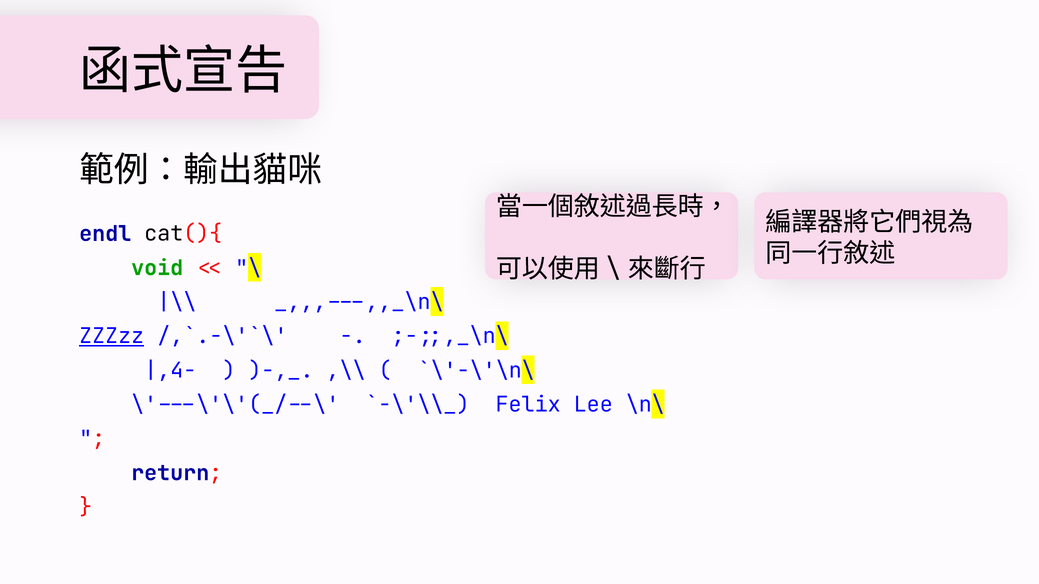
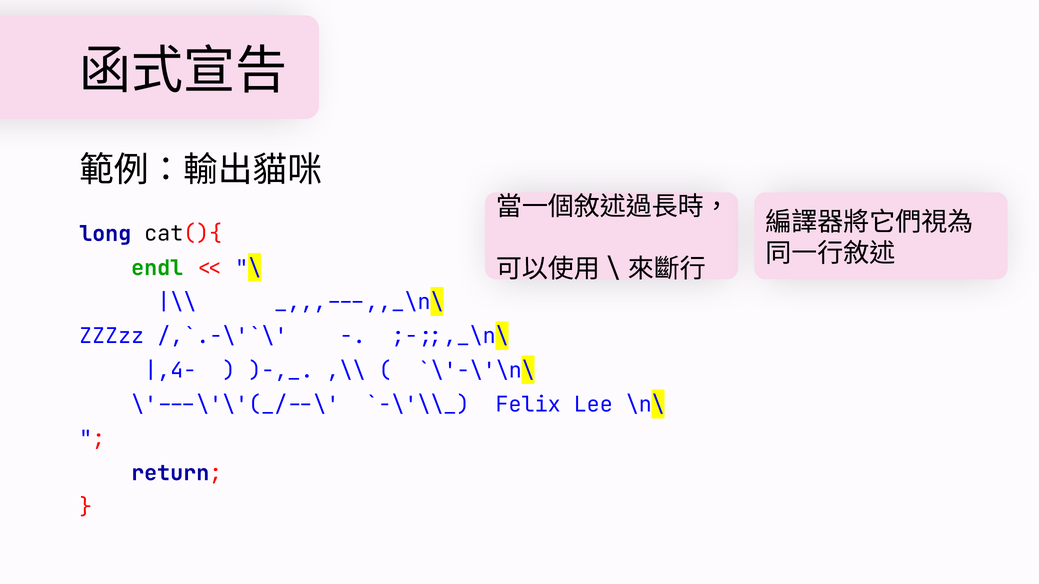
endl: endl -> long (105, 234)
void: void -> endl (157, 268)
ZZZzz underline: present -> none (112, 337)
